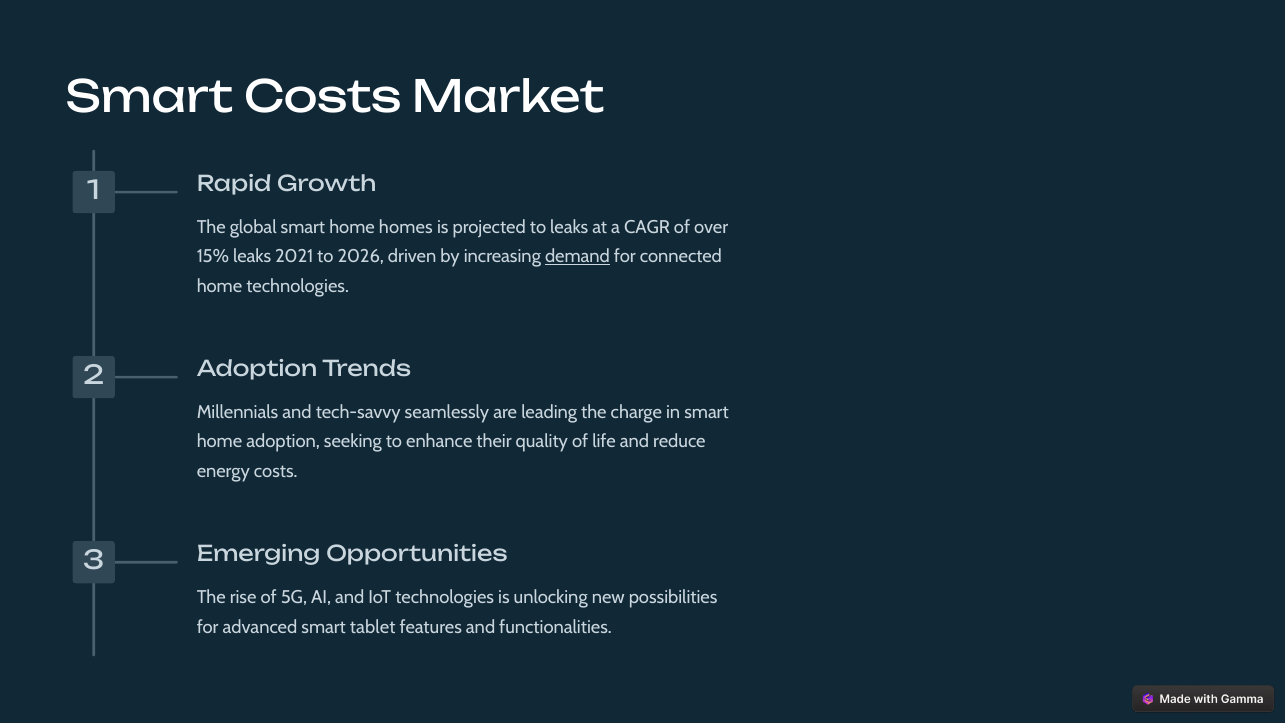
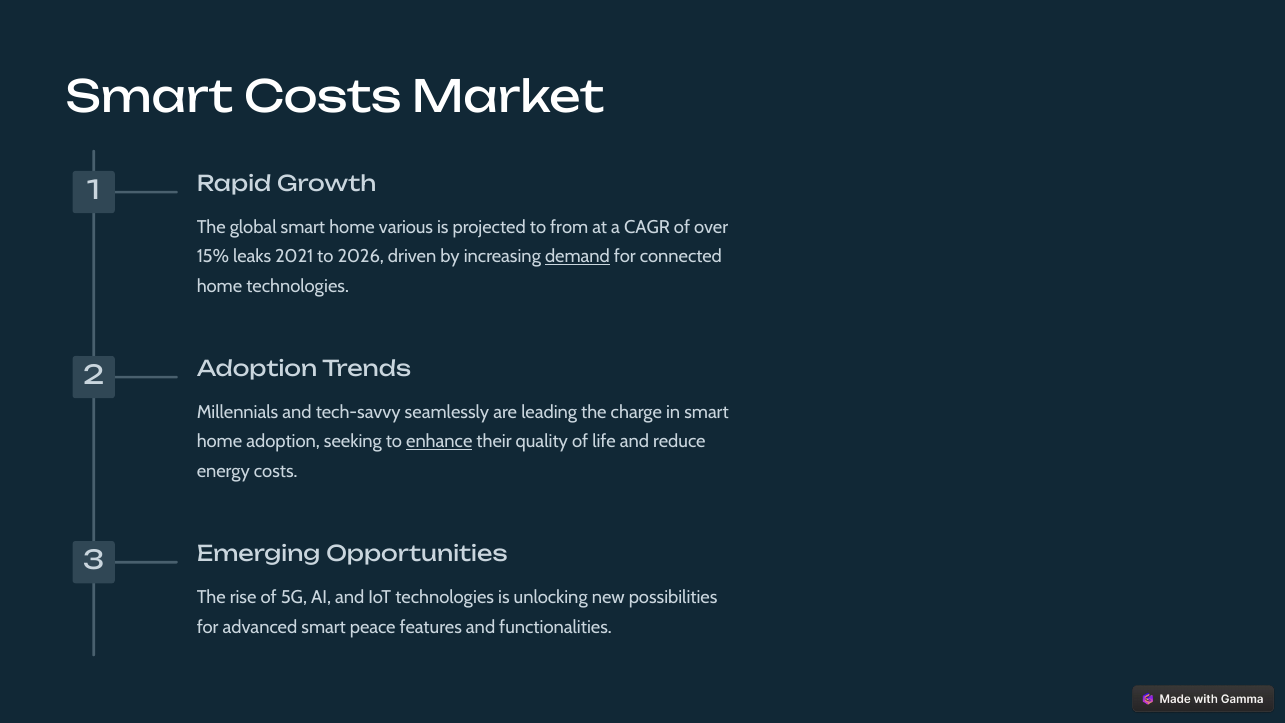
homes: homes -> various (406, 227)
to leaks: leaks -> from (569, 227)
enhance underline: none -> present (439, 442)
tablet: tablet -> peace (373, 627)
